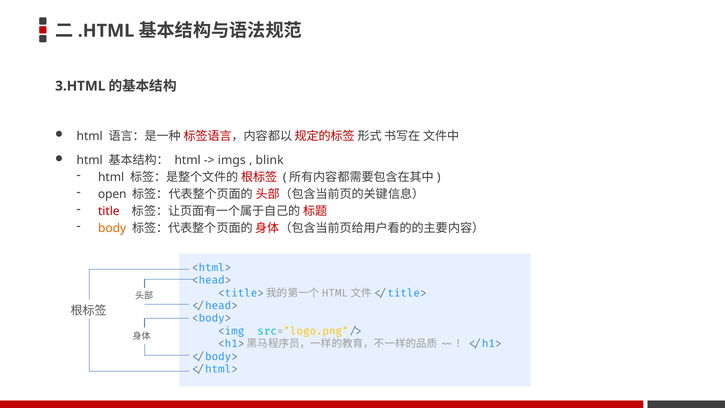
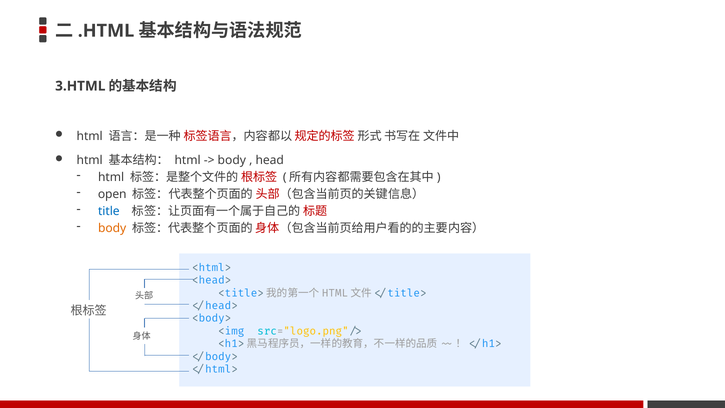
imgs: imgs -> body (232, 160)
blink: blink -> head (270, 160)
title colour: red -> blue (109, 211)
